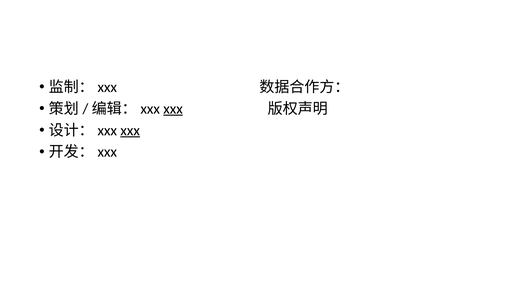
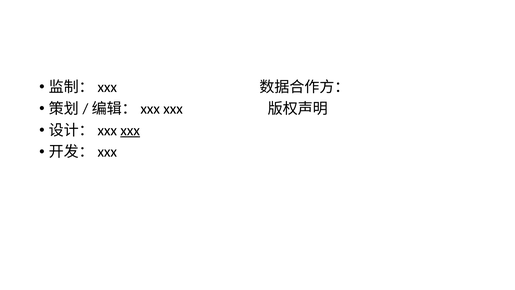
xxx underline: present -> none (173, 109)
